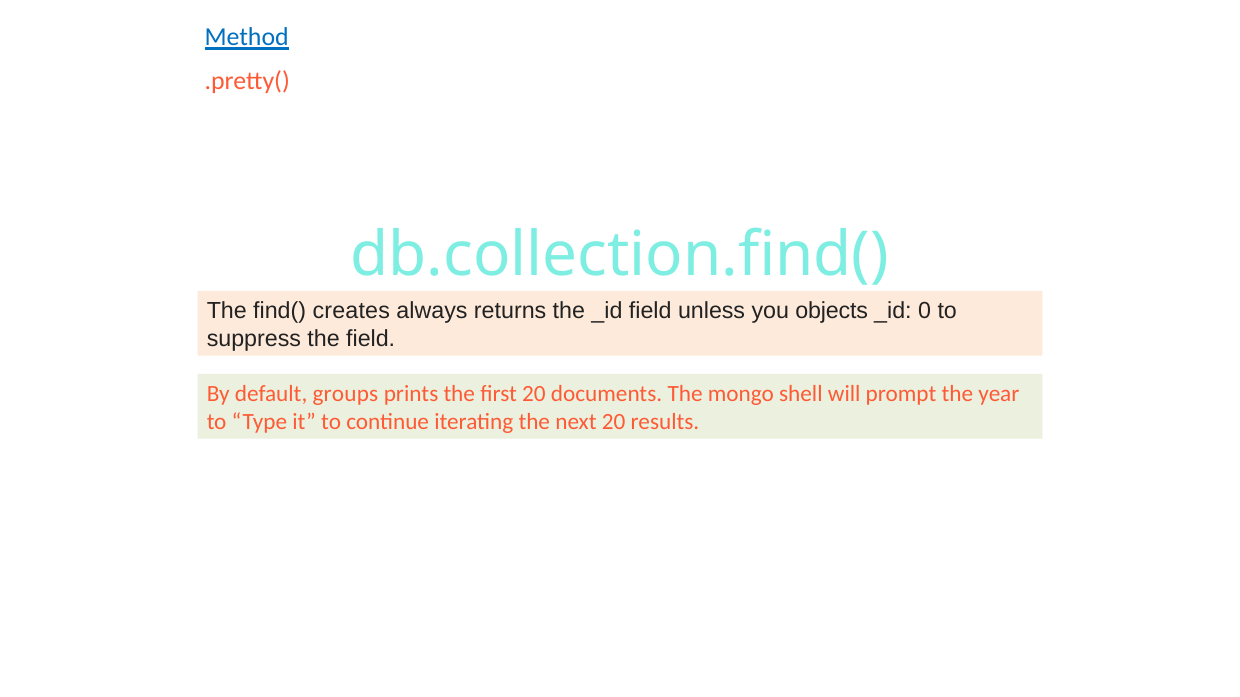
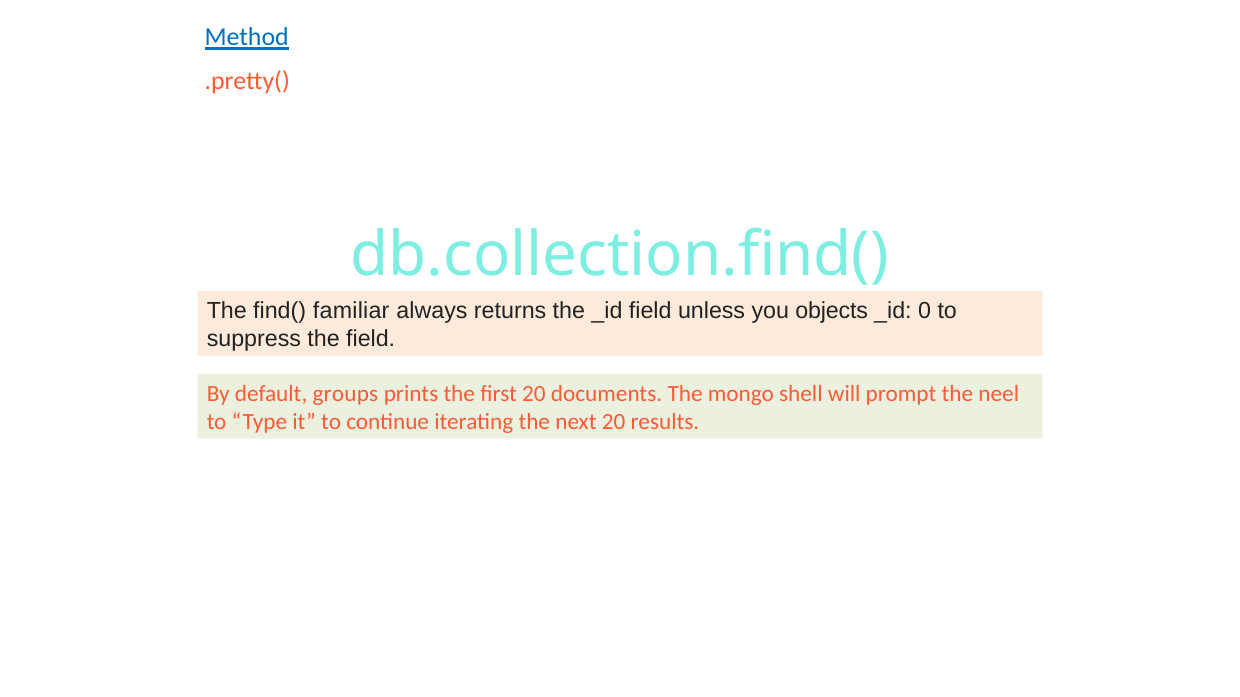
creates: creates -> familiar (351, 311)
year: year -> neel (999, 394)
